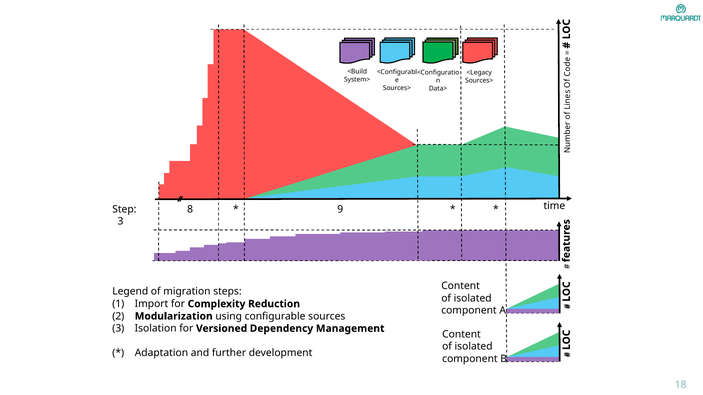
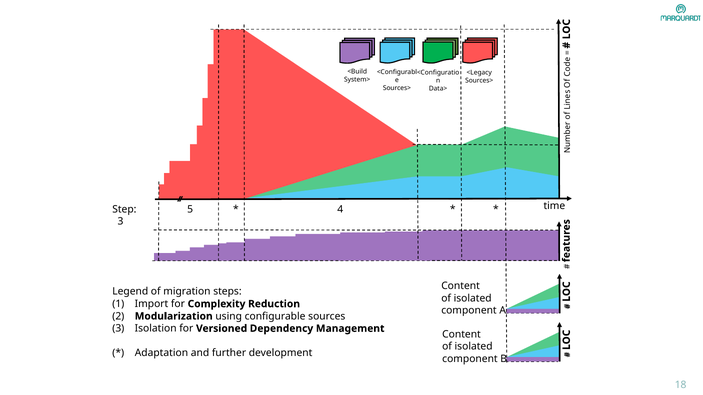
8: 8 -> 5 (190, 209)
9: 9 -> 4 (340, 209)
